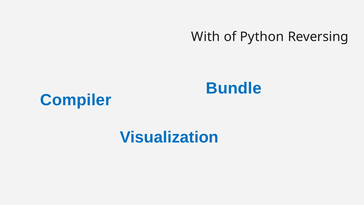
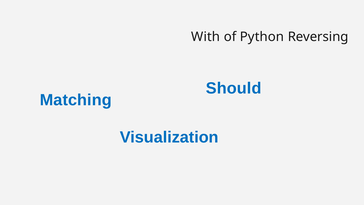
Bundle: Bundle -> Should (234, 88)
Compiler: Compiler -> Matching (76, 100)
